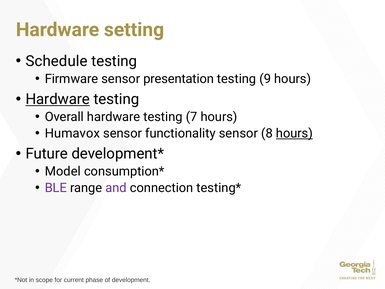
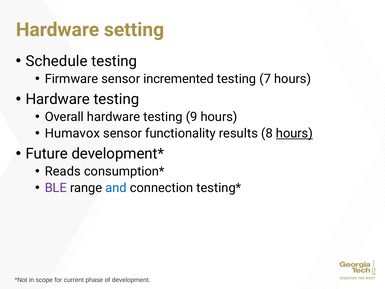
presentation: presentation -> incremented (179, 79)
9: 9 -> 7 (265, 79)
Hardware underline: present -> none (58, 99)
7: 7 -> 9 (192, 117)
functionality sensor: sensor -> results (238, 133)
Model: Model -> Reads (63, 171)
and colour: purple -> blue (116, 188)
